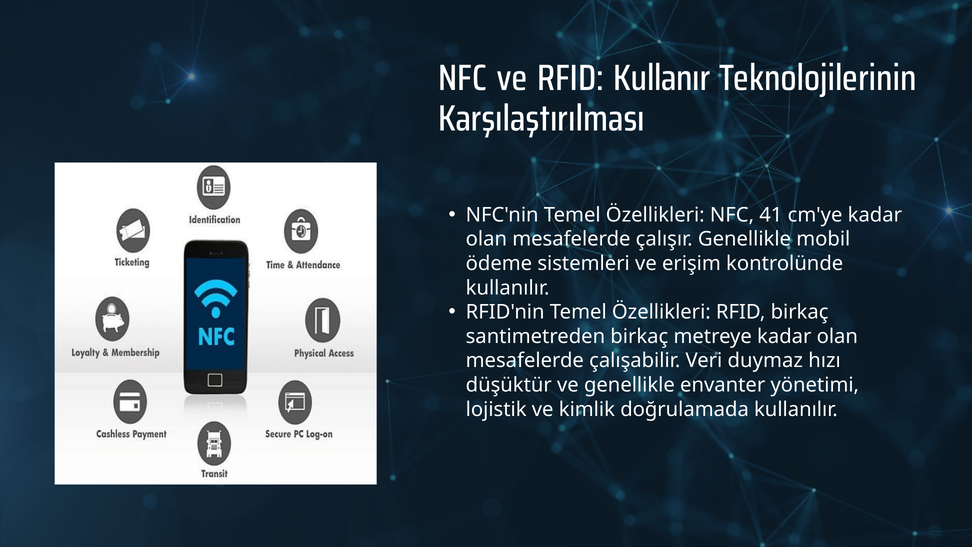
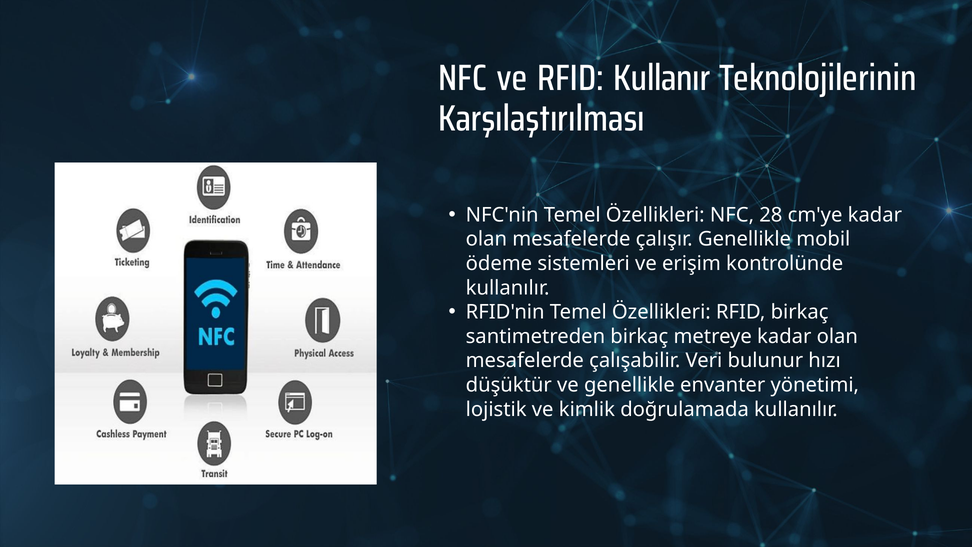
41: 41 -> 28 (771, 215)
duymaz: duymaz -> bulunur (765, 361)
